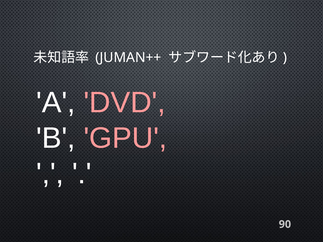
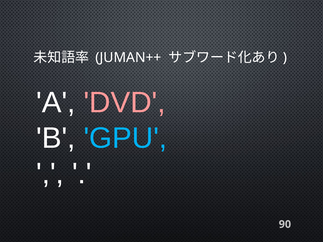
GPU colour: pink -> light blue (125, 138)
